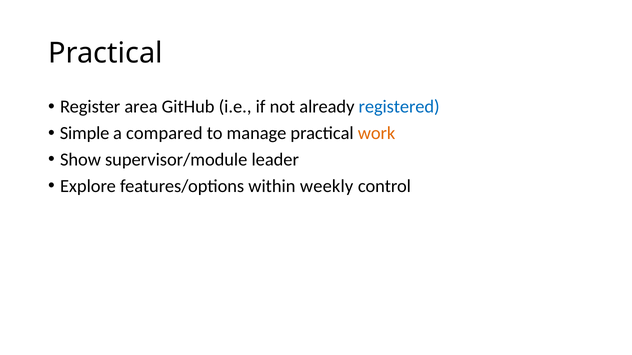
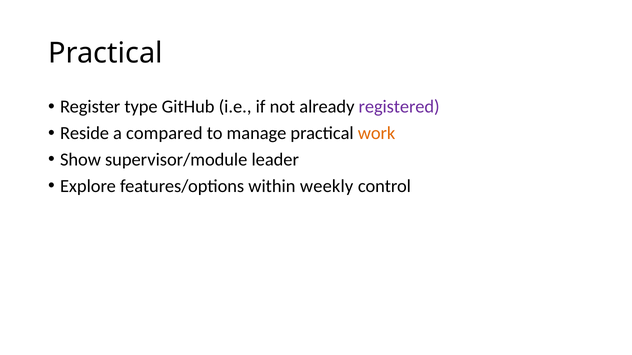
area: area -> type (141, 107)
registered colour: blue -> purple (399, 107)
Simple: Simple -> Reside (85, 133)
